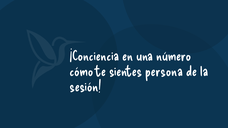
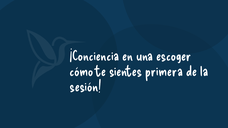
número: número -> escoger (174, 56)
persona: persona -> primera (164, 72)
